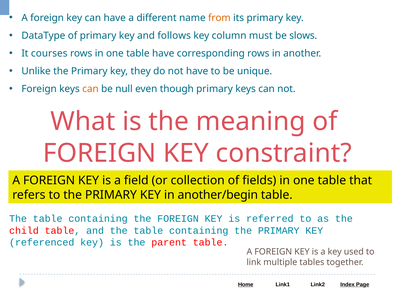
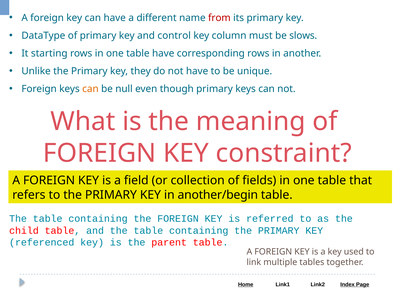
from colour: orange -> red (219, 18)
follows: follows -> control (174, 36)
courses: courses -> starting (49, 53)
